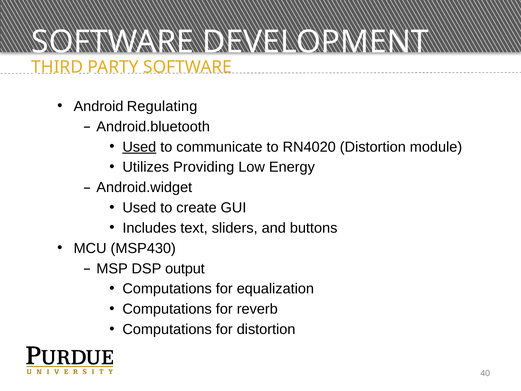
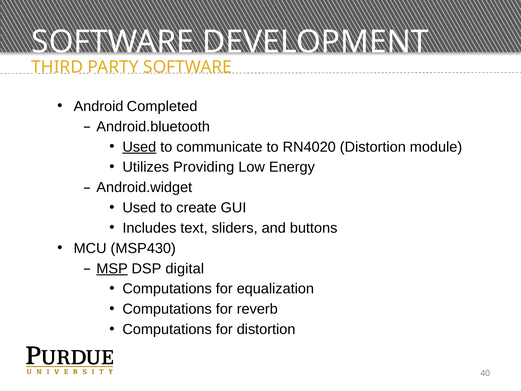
Regulating: Regulating -> Completed (162, 106)
MSP underline: none -> present (112, 268)
output: output -> digital (185, 268)
